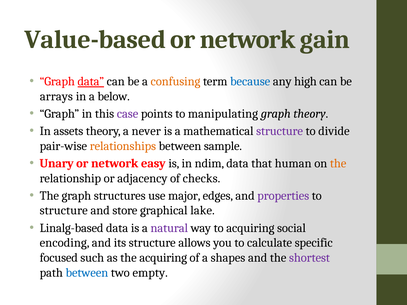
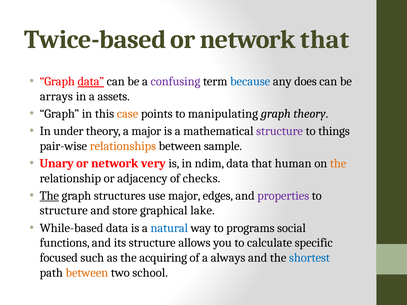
Value-based: Value-based -> Twice-based (95, 39)
network gain: gain -> that (325, 39)
confusing colour: orange -> purple (175, 82)
high: high -> does (305, 82)
below: below -> assets (114, 96)
case colour: purple -> orange (128, 114)
assets: assets -> under (68, 131)
a never: never -> major (146, 131)
divide: divide -> things (334, 131)
easy: easy -> very (153, 164)
The underline: none -> present (49, 196)
Linalg-based: Linalg-based -> While-based (72, 228)
natural colour: purple -> blue (169, 228)
to acquiring: acquiring -> programs (250, 228)
encoding: encoding -> functions (65, 243)
shapes: shapes -> always (228, 258)
shortest colour: purple -> blue (310, 258)
between colour: blue -> orange (87, 273)
empty: empty -> school (150, 273)
